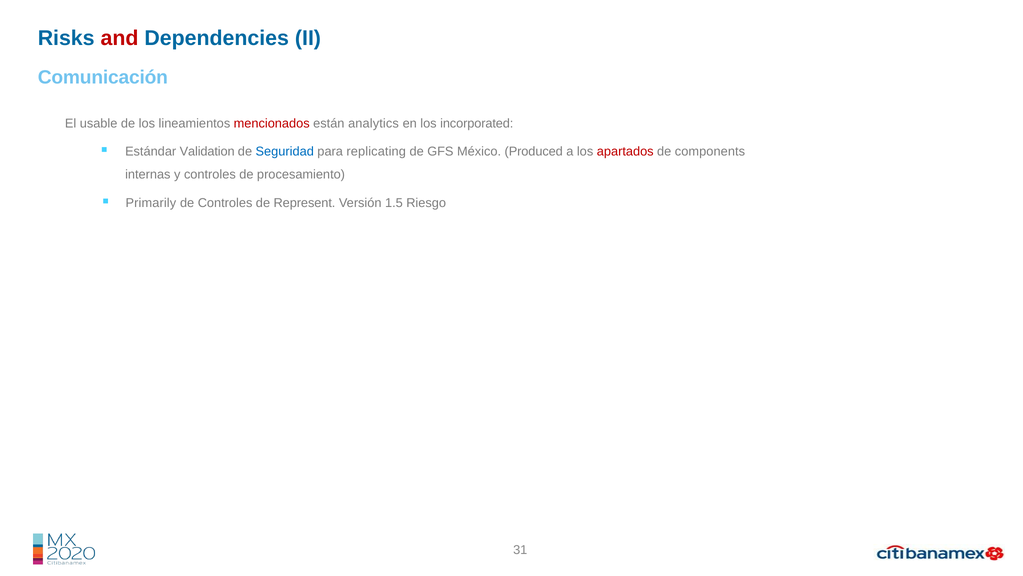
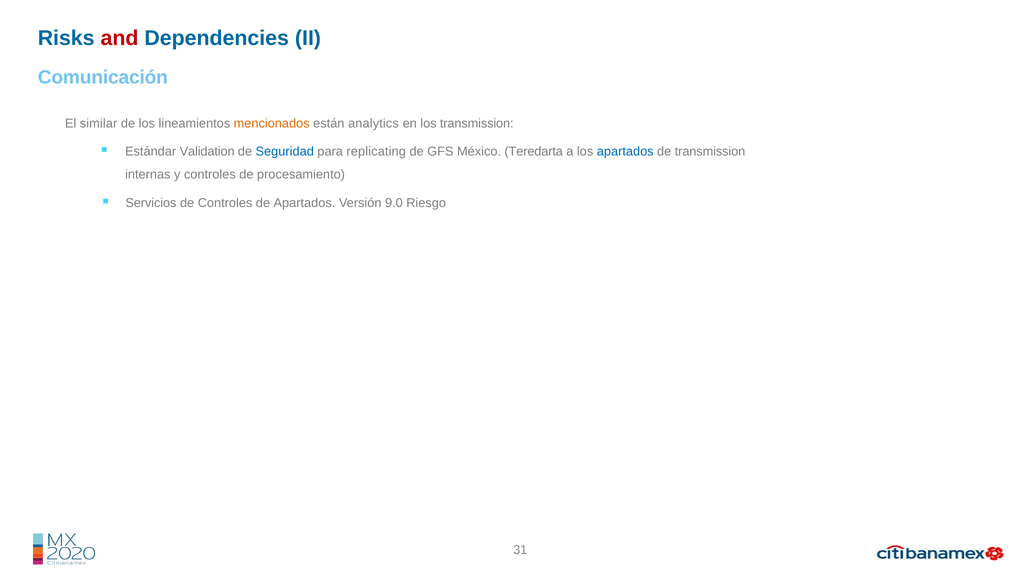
usable: usable -> similar (99, 123)
mencionados colour: red -> orange (272, 123)
los incorporated: incorporated -> transmission (477, 123)
Produced: Produced -> Teredarta (534, 152)
apartados colour: red -> blue (625, 152)
de components: components -> transmission (710, 152)
Primarily: Primarily -> Servicios (151, 203)
de Represent: Represent -> Apartados (304, 203)
1.5: 1.5 -> 9.0 (394, 203)
